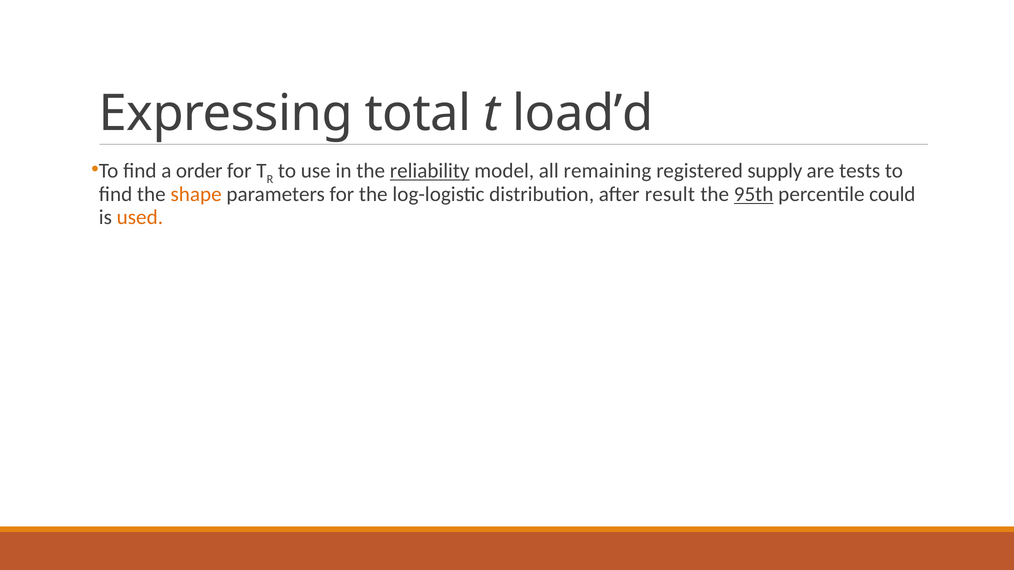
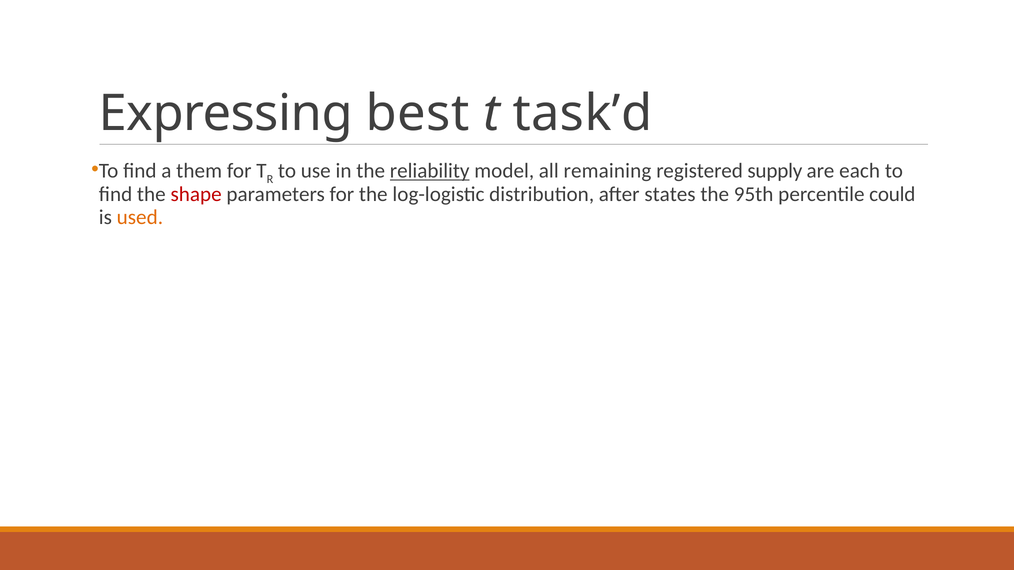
total: total -> best (417, 114)
load’d: load’d -> task’d (582, 114)
order: order -> them (199, 171)
tests: tests -> each (860, 171)
shape colour: orange -> red (196, 195)
result: result -> states (670, 195)
95th underline: present -> none (754, 195)
